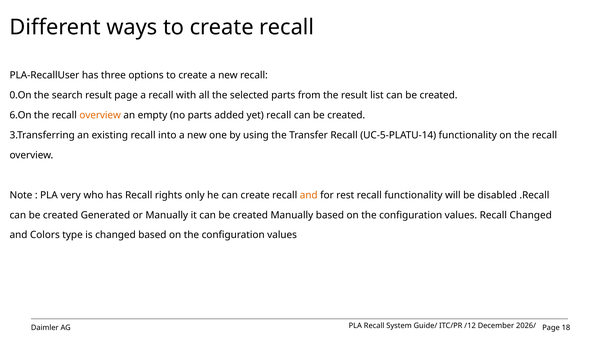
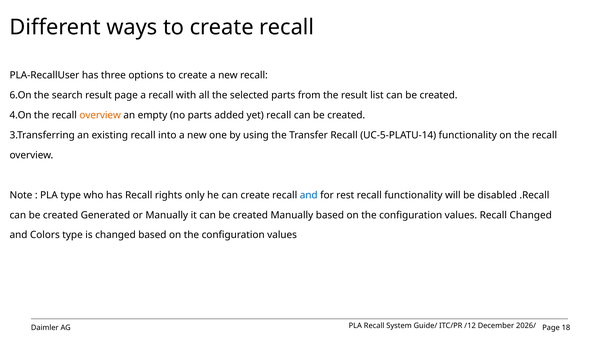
0.On: 0.On -> 6.On (21, 95)
6.On: 6.On -> 4.On (21, 115)
PLA very: very -> type (71, 195)
and colour: orange -> blue (309, 195)
